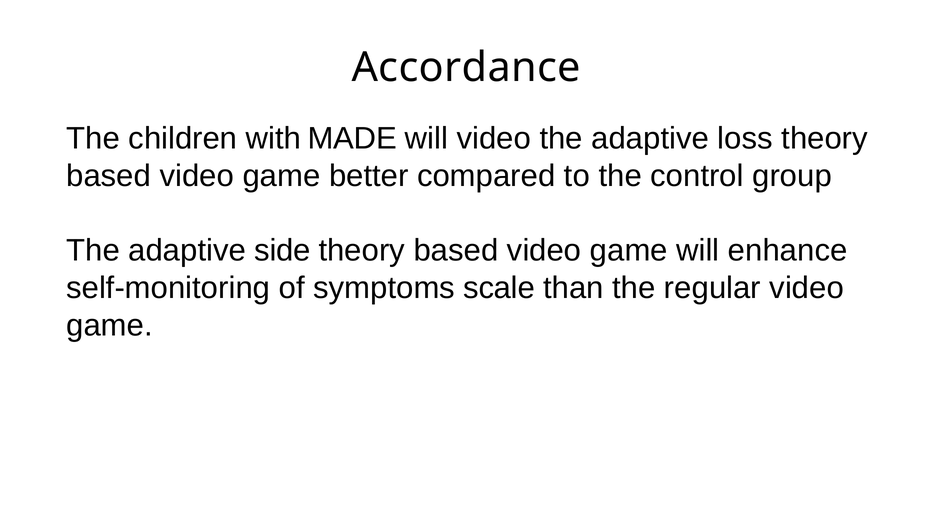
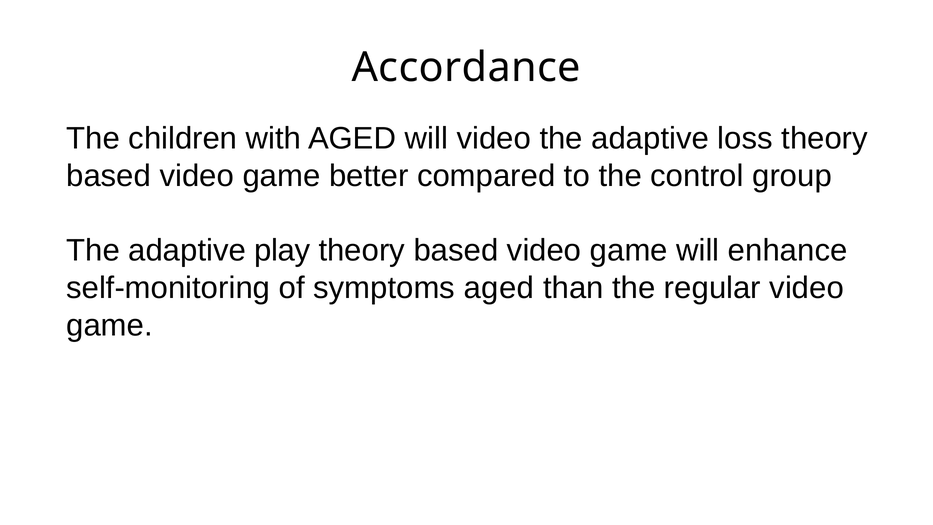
with MADE: MADE -> AGED (352, 139)
side: side -> play (282, 251)
symptoms scale: scale -> aged (499, 288)
